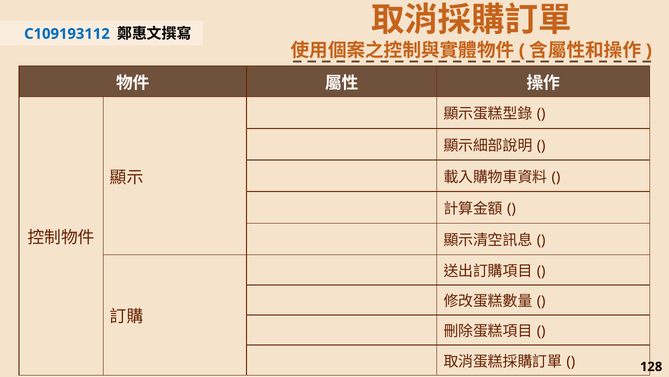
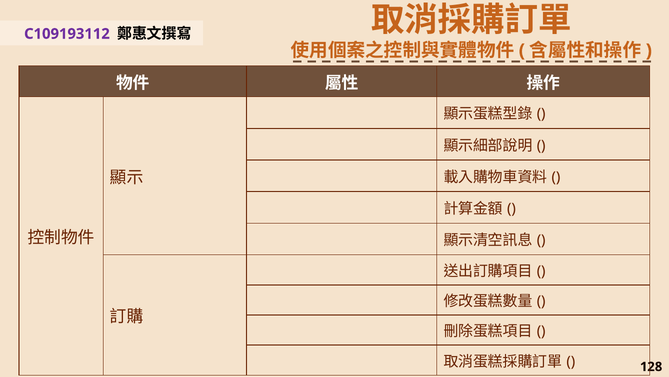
C109193112 colour: blue -> purple (67, 34)
